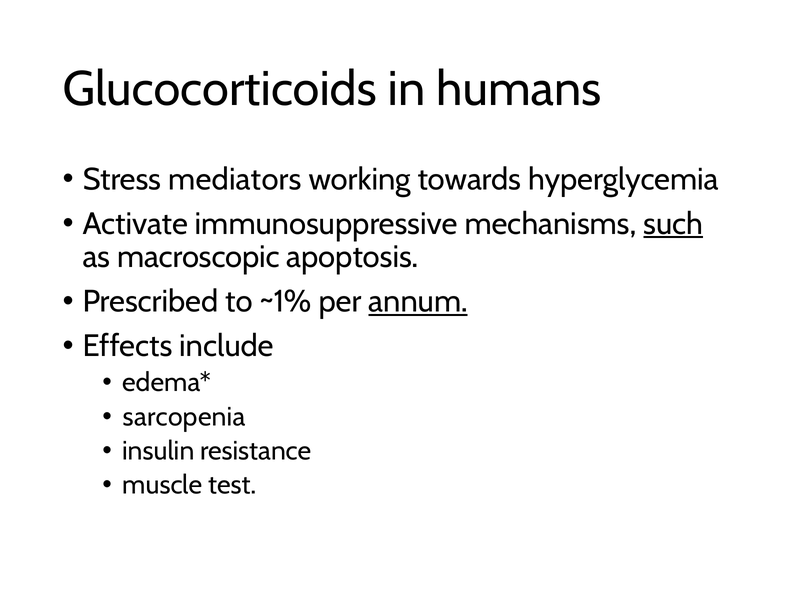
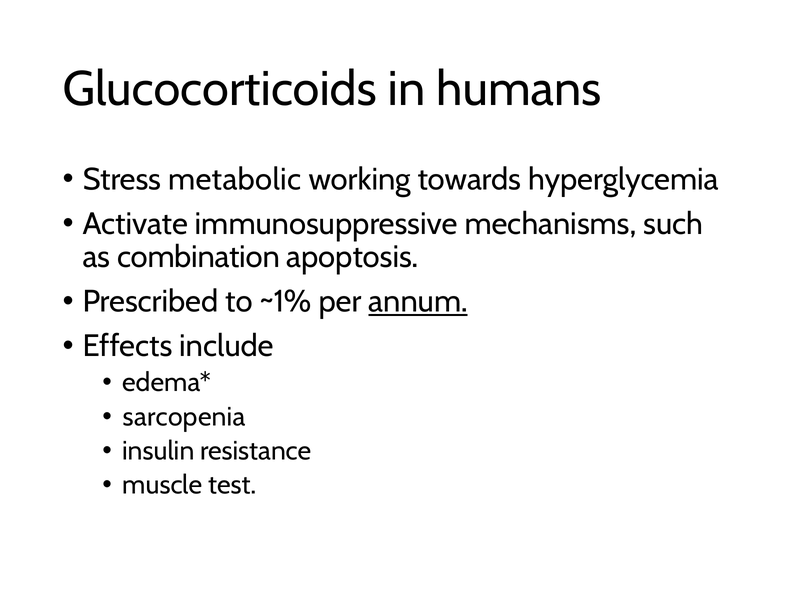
mediators: mediators -> metabolic (235, 179)
such underline: present -> none (673, 224)
macroscopic: macroscopic -> combination (198, 257)
